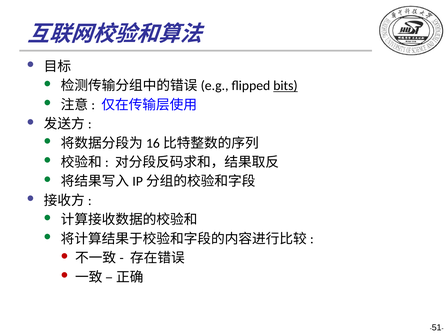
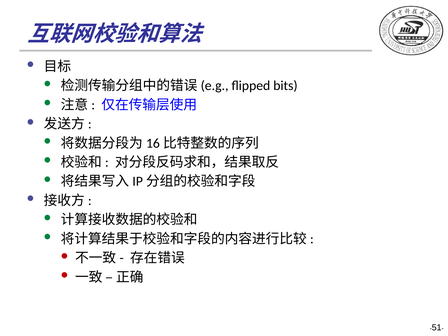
bits underline: present -> none (285, 86)
